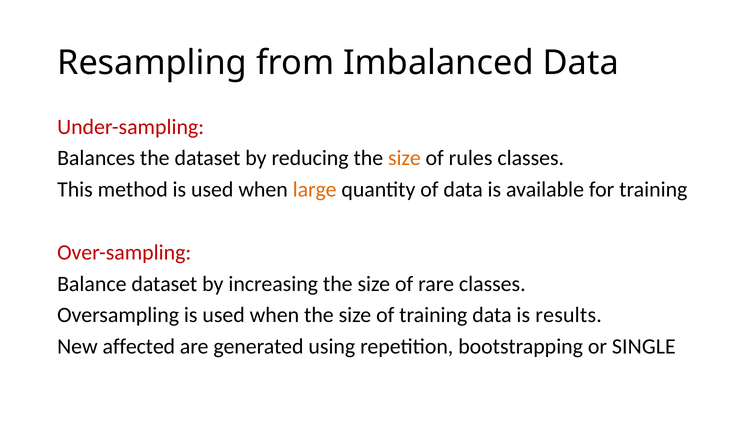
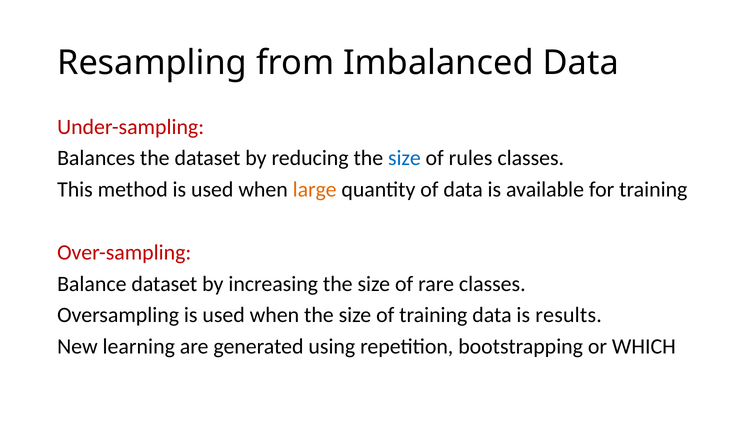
size colour: orange -> blue (404, 158)
affected: affected -> learning (139, 347)
SINGLE: SINGLE -> WHICH (644, 347)
